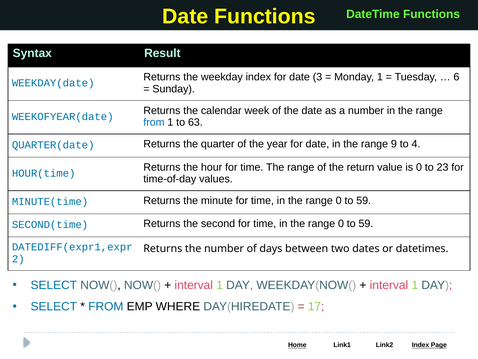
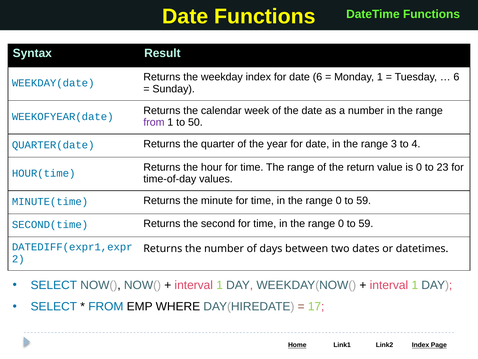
date 3: 3 -> 6 (317, 77)
from colour: blue -> purple (154, 122)
63: 63 -> 50 (195, 122)
9: 9 -> 3 (394, 144)
